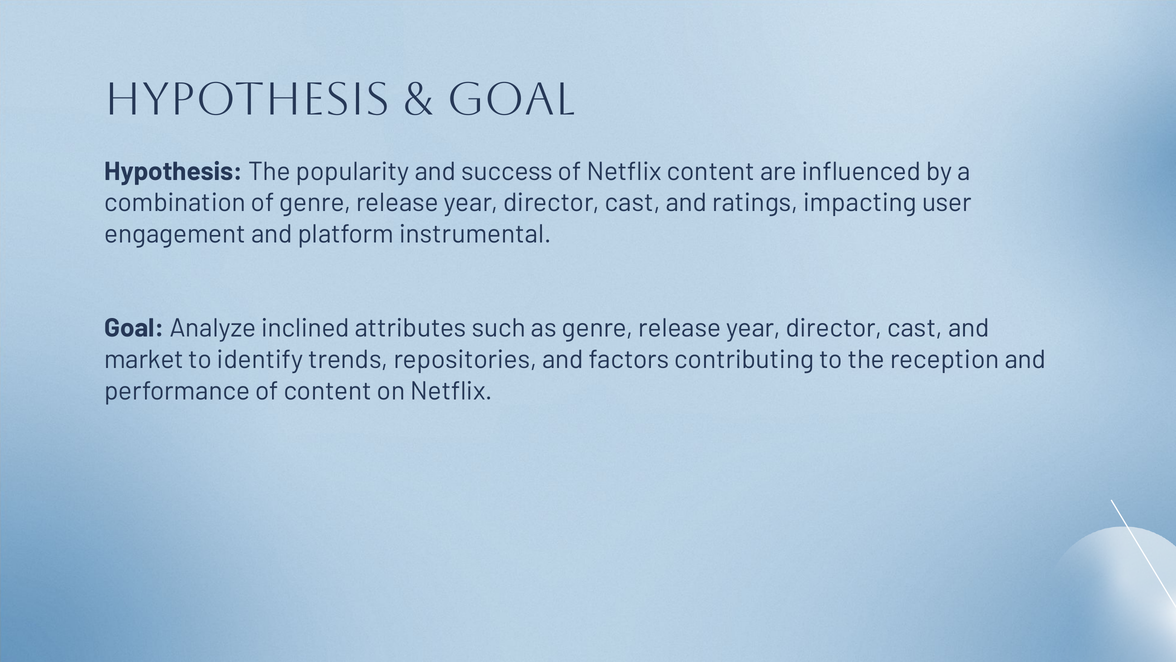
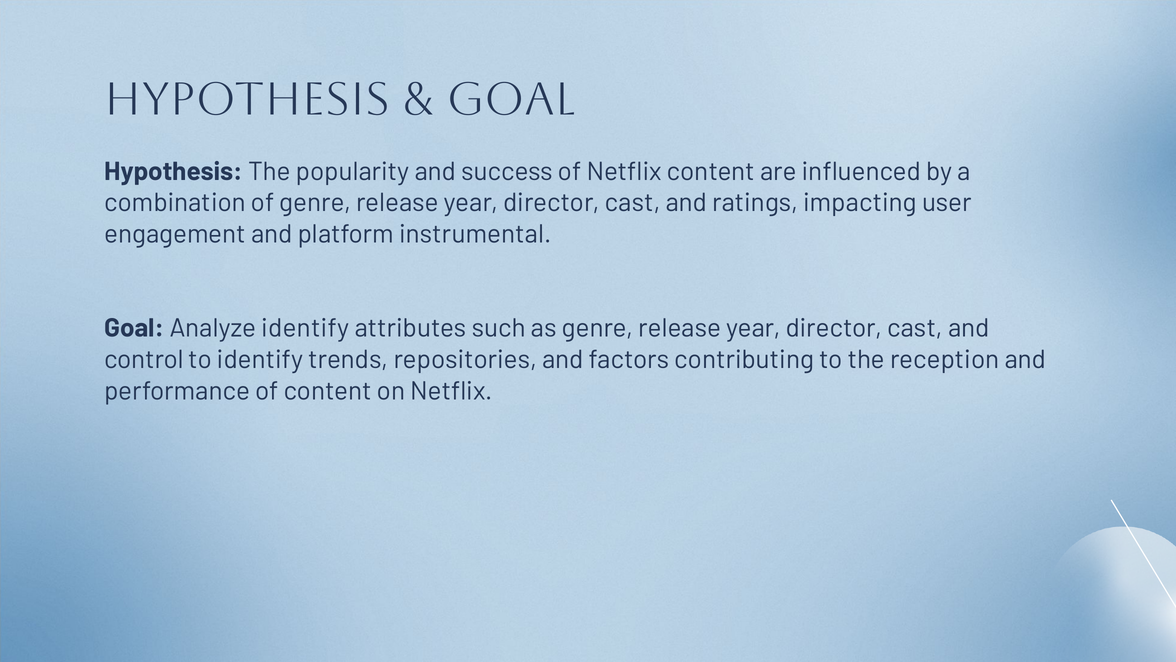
Analyze inclined: inclined -> identify (305, 328)
market: market -> control (144, 359)
